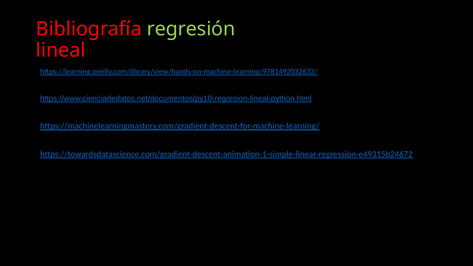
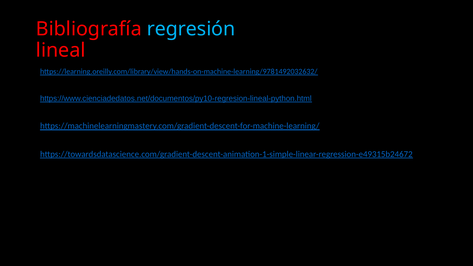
regresión colour: light green -> light blue (191, 29)
